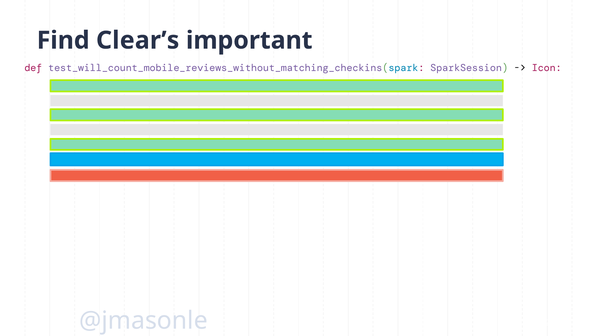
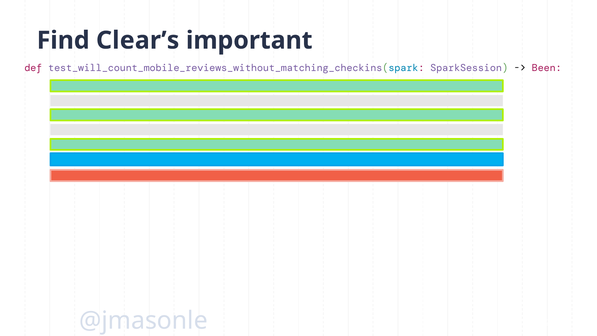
Icon: Icon -> Been (547, 68)
